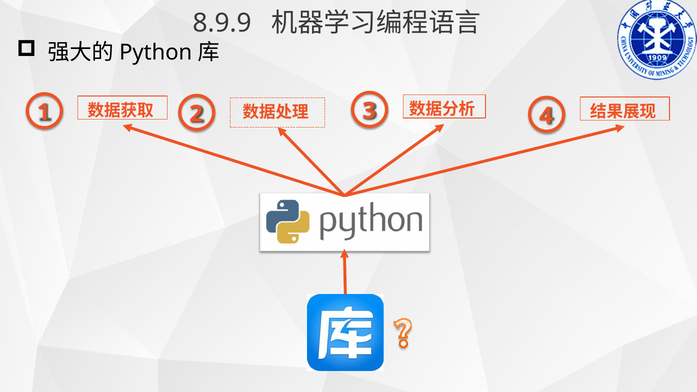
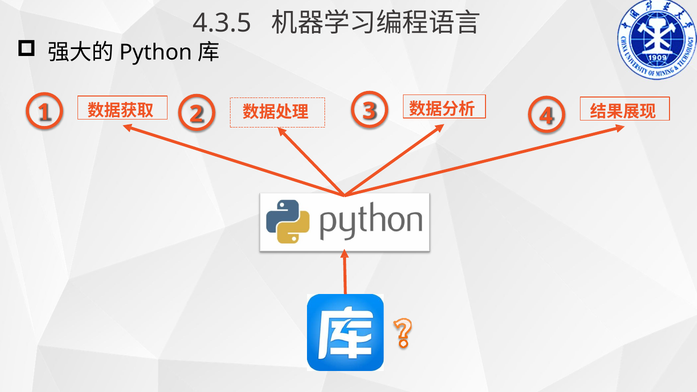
8.9.9: 8.9.9 -> 4.3.5 (222, 23)
